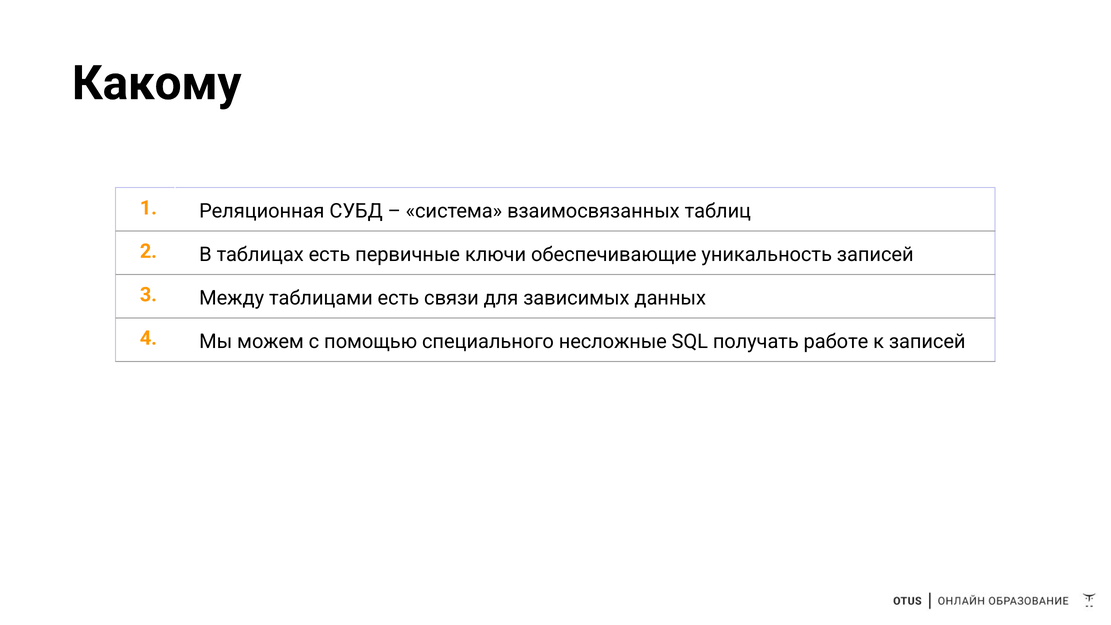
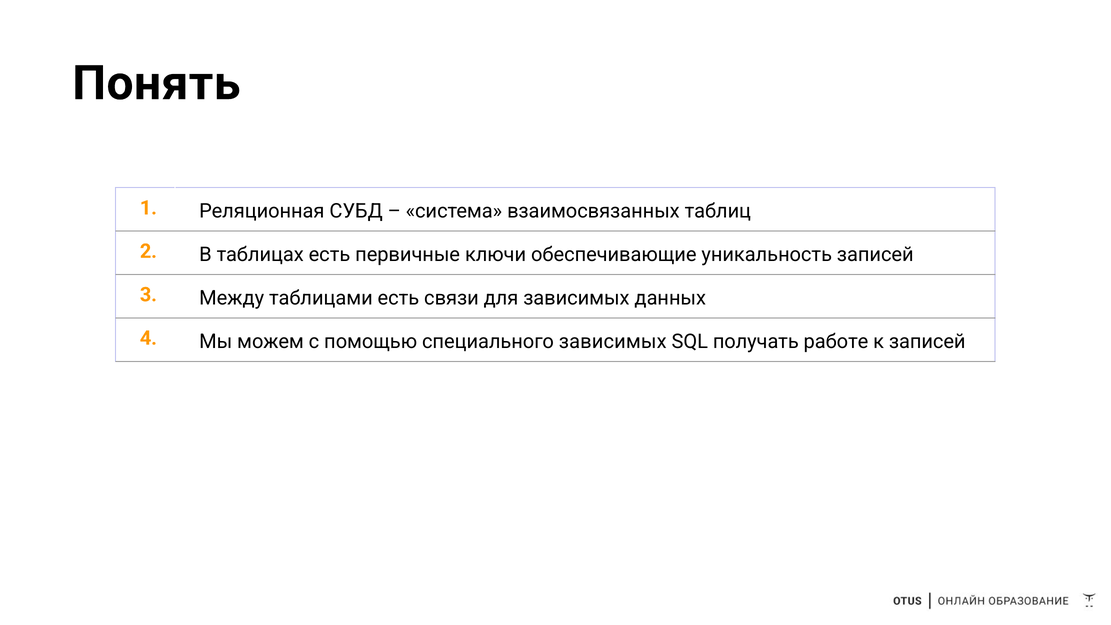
Какому: Какому -> Понять (156, 83)
специального несложные: несложные -> зависимых (613, 342)
